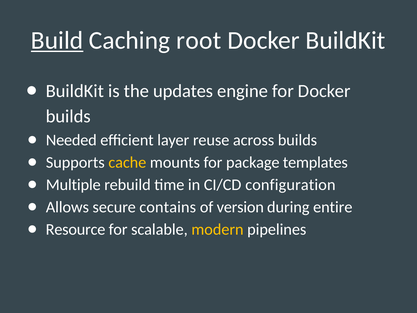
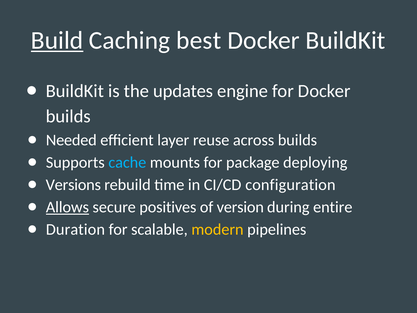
root: root -> best (199, 40)
cache colour: yellow -> light blue (127, 162)
templates: templates -> deploying (315, 162)
Multiple: Multiple -> Versions (73, 185)
Allows underline: none -> present (67, 207)
contains: contains -> positives (168, 207)
Resource: Resource -> Duration (75, 229)
